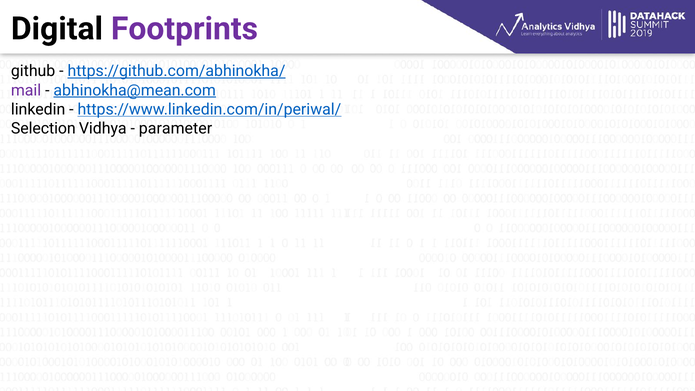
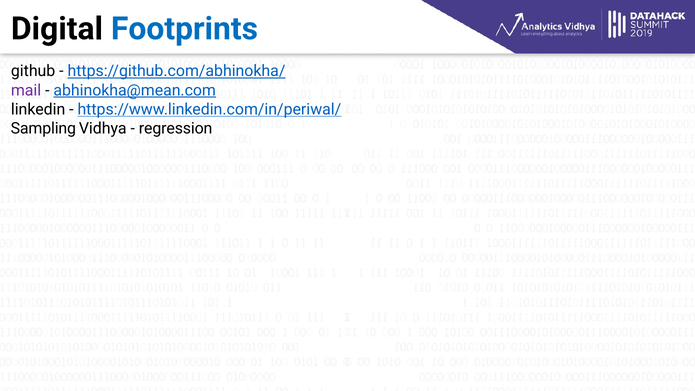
Footprints colour: purple -> blue (184, 29)
Selection: Selection -> Sampling (43, 128)
parameter: parameter -> regression (176, 128)
